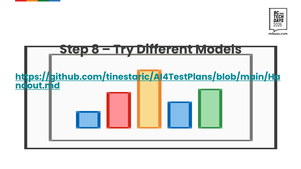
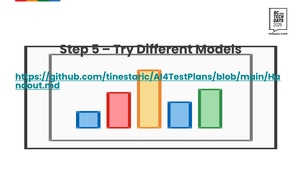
8: 8 -> 5 (95, 50)
